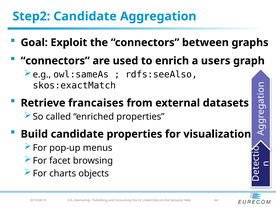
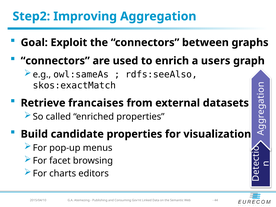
Step2 Candidate: Candidate -> Improving (85, 16)
objects: objects -> editors (94, 174)
